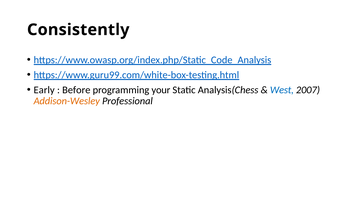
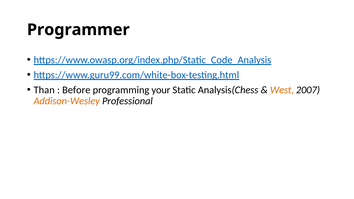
Consistently: Consistently -> Programmer (78, 30)
Early: Early -> Than (44, 90)
West colour: blue -> orange (282, 90)
